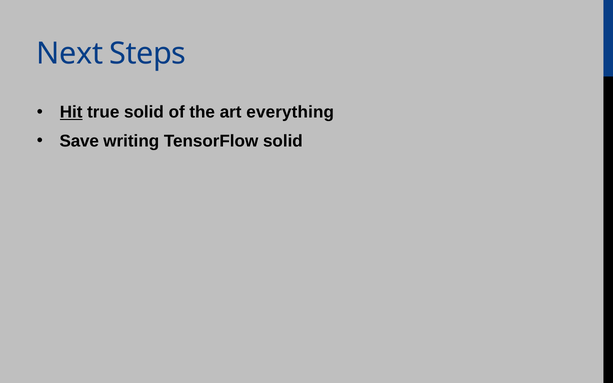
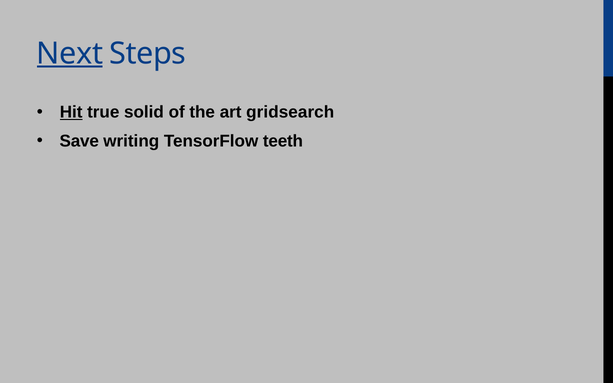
Next underline: none -> present (70, 53)
everything: everything -> gridsearch (290, 112)
TensorFlow solid: solid -> teeth (283, 141)
